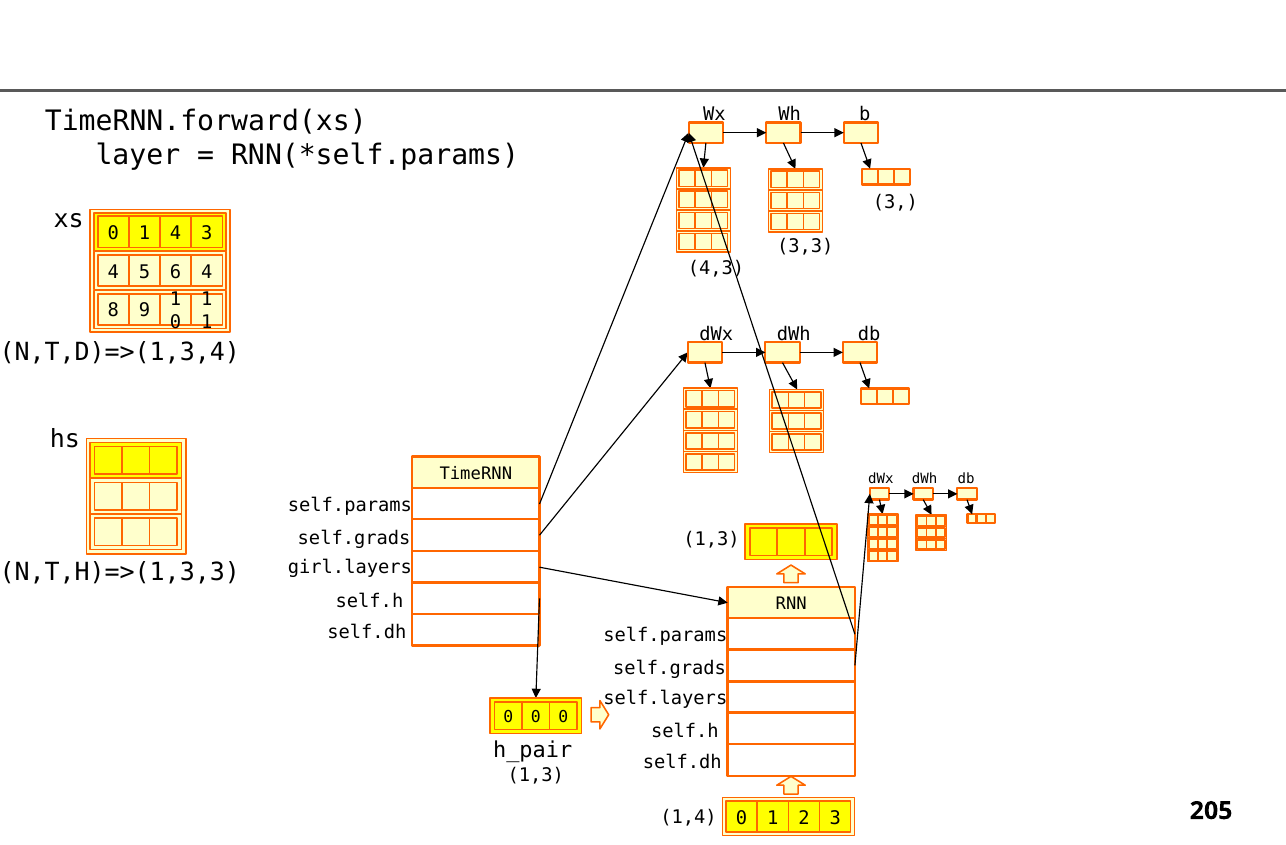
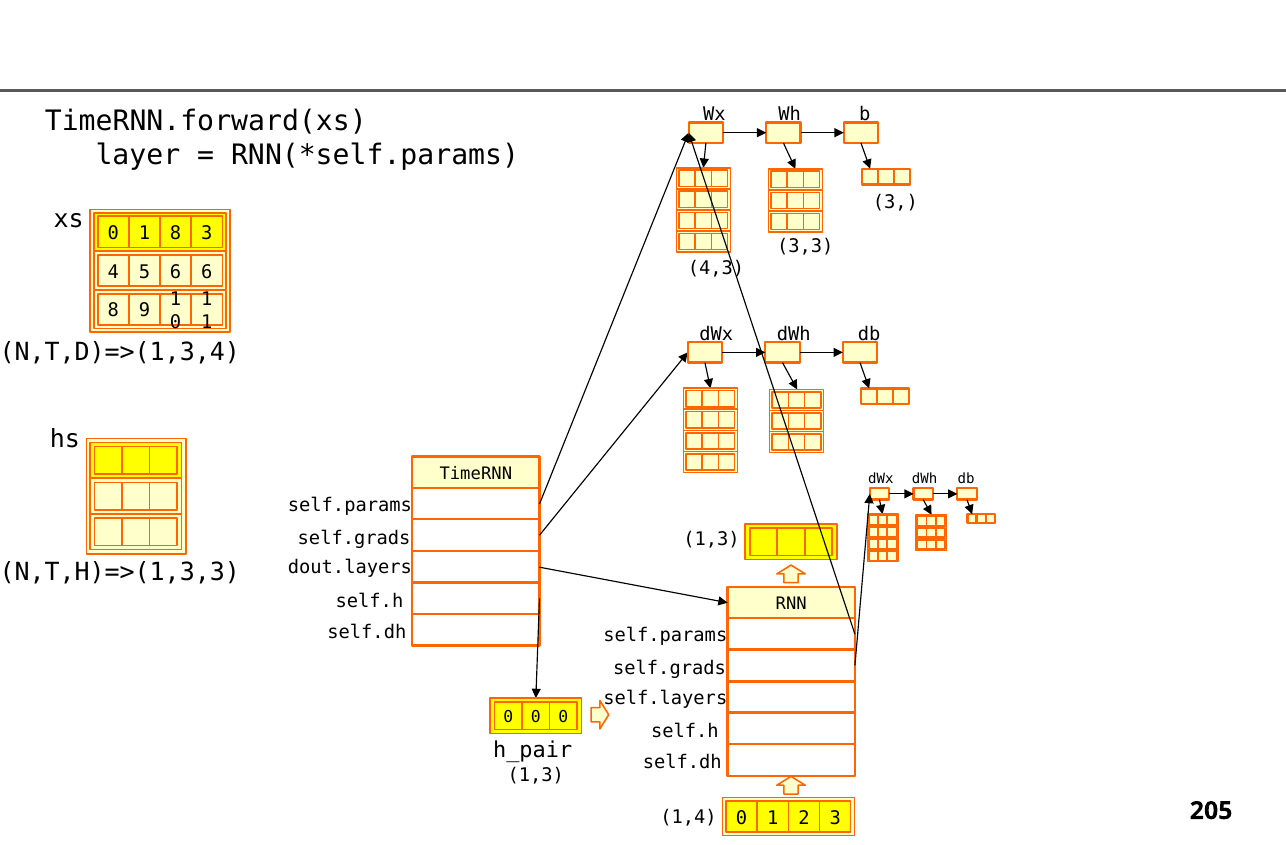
1 4: 4 -> 8 (176, 233)
6 4: 4 -> 6 (207, 272)
girl.layers: girl.layers -> dout.layers (350, 568)
